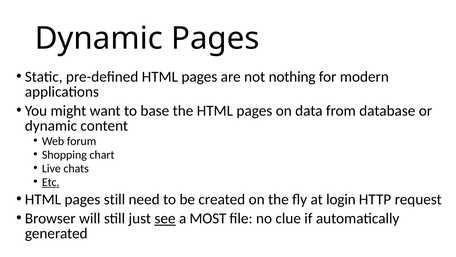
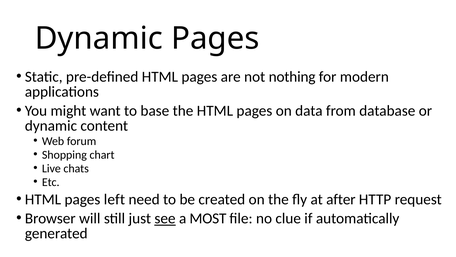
Etc underline: present -> none (51, 182)
pages still: still -> left (114, 199)
login: login -> after (341, 199)
